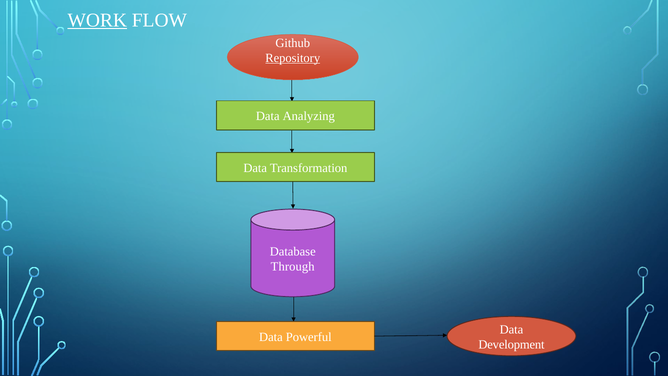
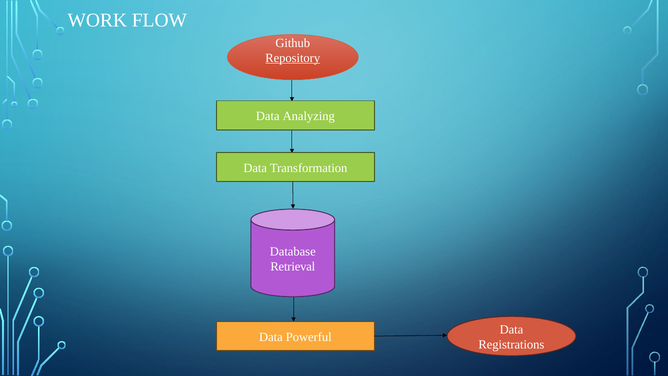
WORK underline: present -> none (97, 20)
Through: Through -> Retrieval (293, 266)
Development: Development -> Registrations (511, 344)
